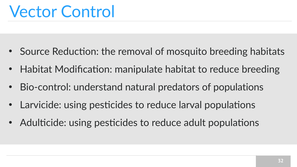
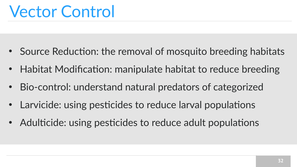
of populations: populations -> categorized (238, 87)
